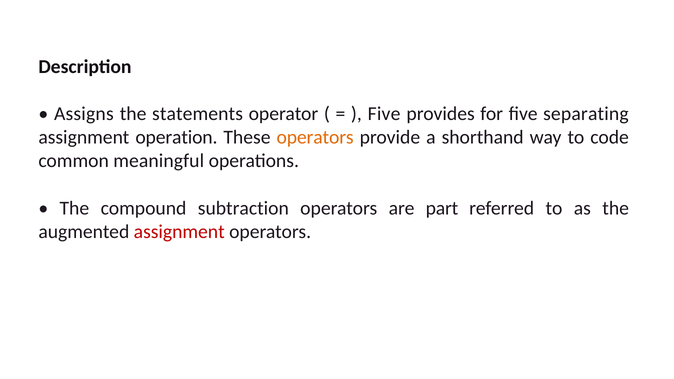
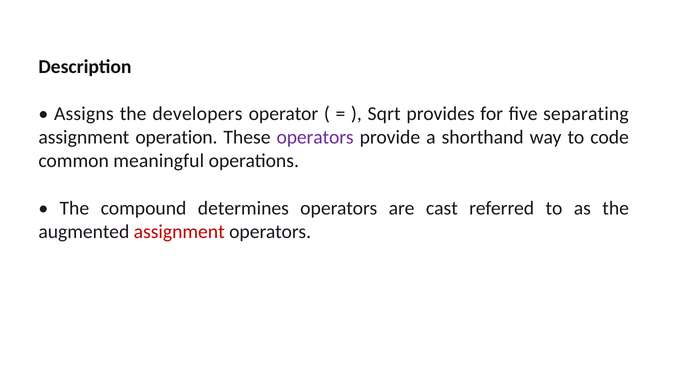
statements: statements -> developers (197, 114)
Five: Five -> Sqrt (384, 114)
operators colour: orange -> purple (315, 137)
subtraction: subtraction -> determines (243, 208)
part: part -> cast (442, 208)
